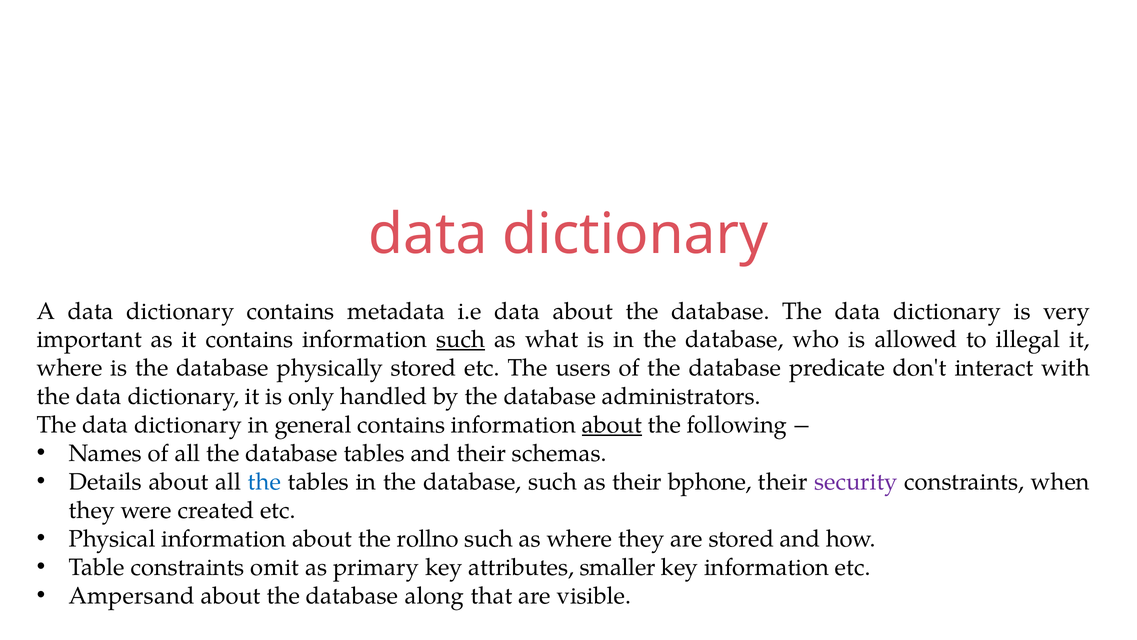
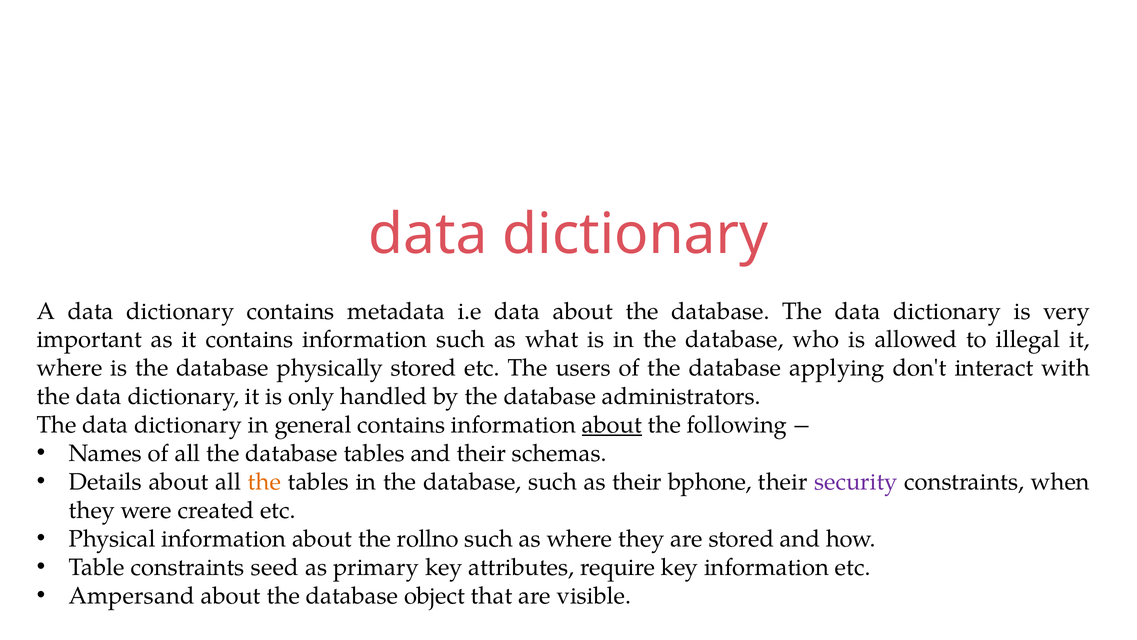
such underline: present -> none (461, 339)
predicate: predicate -> applying (837, 368)
the colour: blue -> orange (264, 482)
omit: omit -> seed (275, 567)
smaller: smaller -> require (618, 567)
along: along -> object (435, 595)
